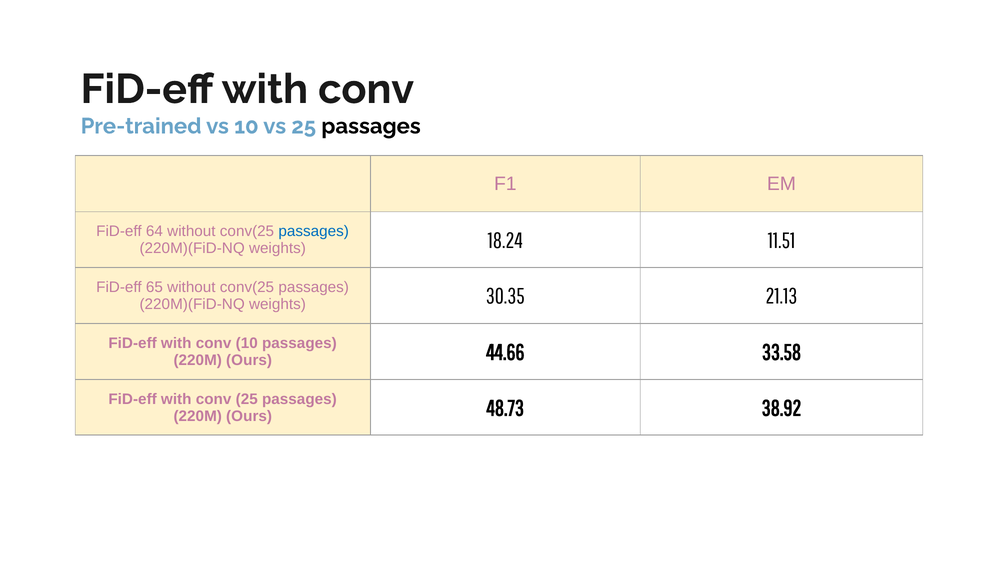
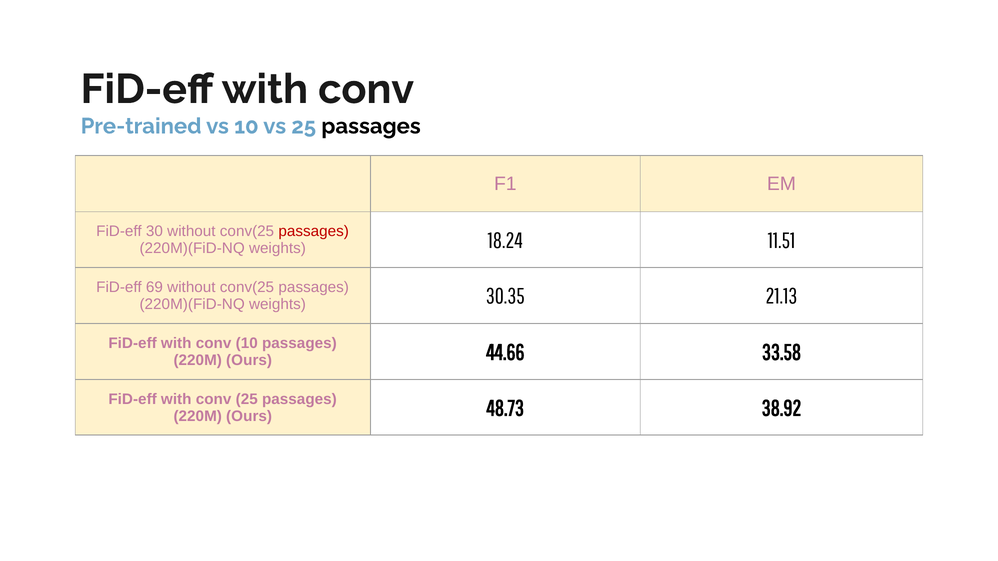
64: 64 -> 30 (154, 232)
passages colour: blue -> red (314, 232)
65: 65 -> 69 (154, 287)
